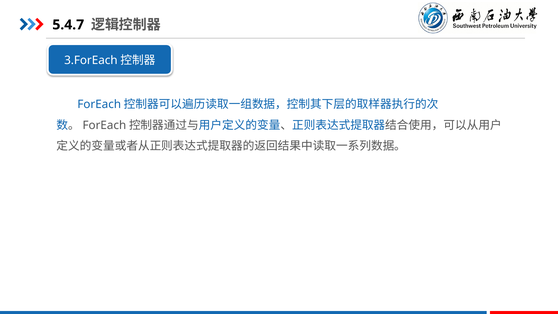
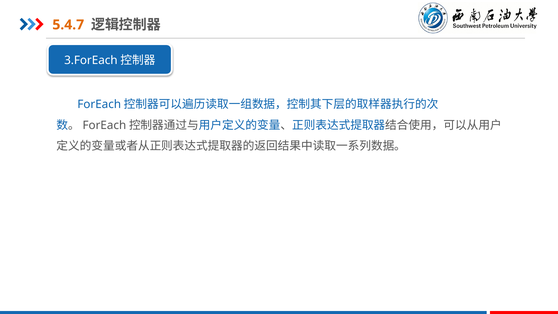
5.4.7 colour: black -> orange (68, 25)
